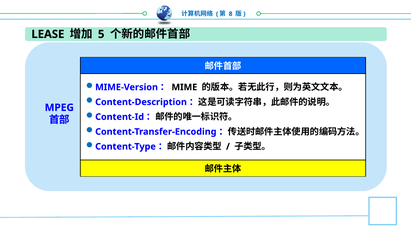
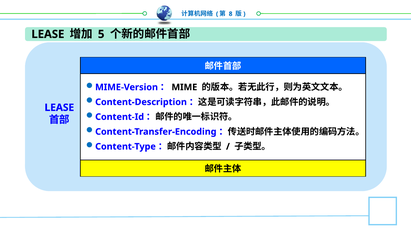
MPEG: MPEG -> LEASE (59, 108)
